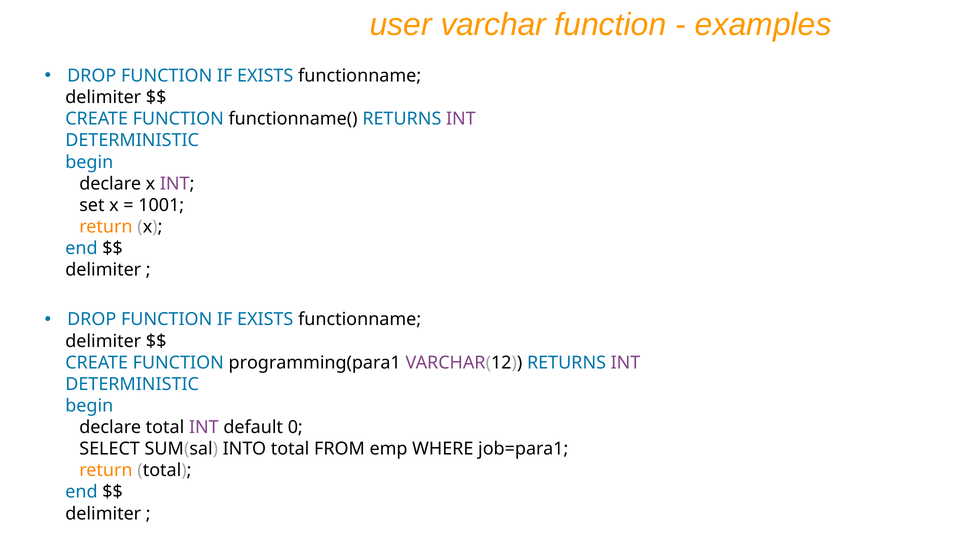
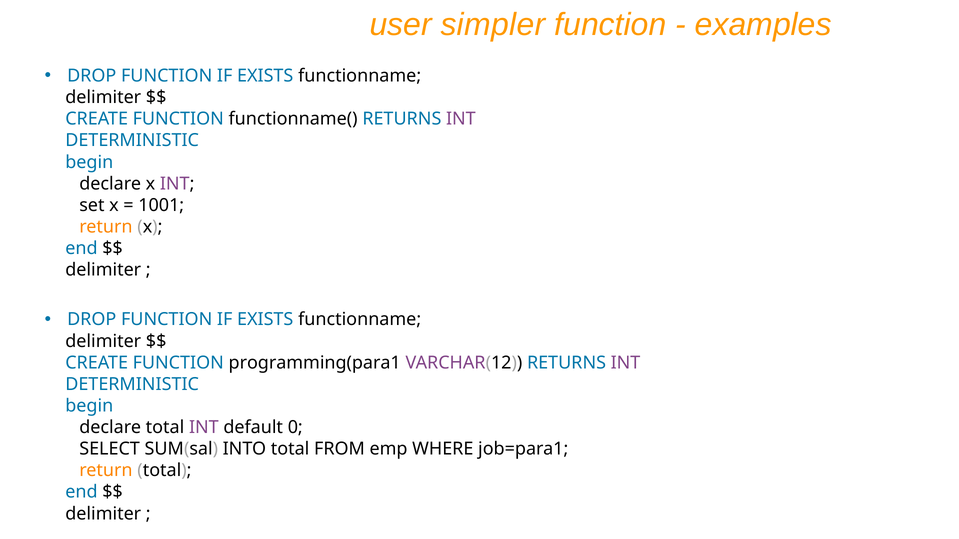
varchar: varchar -> simpler (493, 25)
